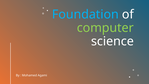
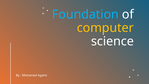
computer colour: light green -> yellow (105, 28)
